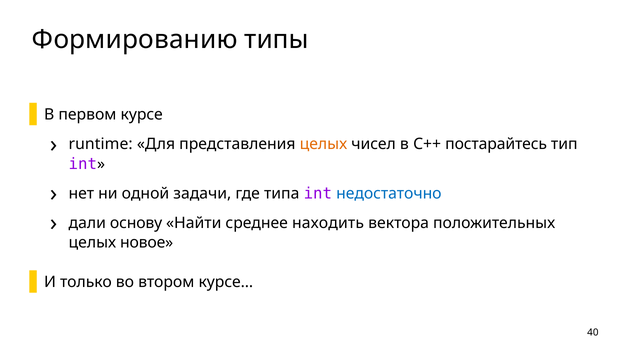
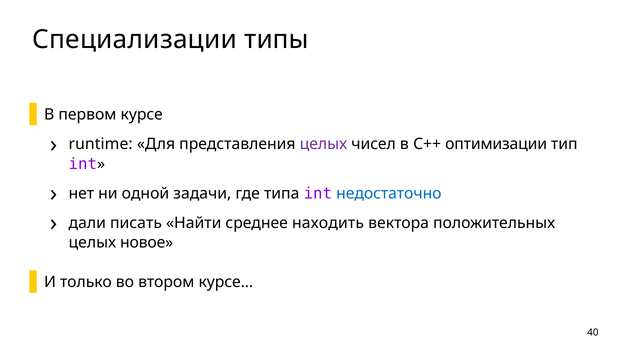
Формированию: Формированию -> Специализации (135, 40)
целых colour: orange -> purple (323, 144)
постарайтесь: постарайтесь -> оптимизации (496, 144)
основу: основу -> писать (136, 223)
